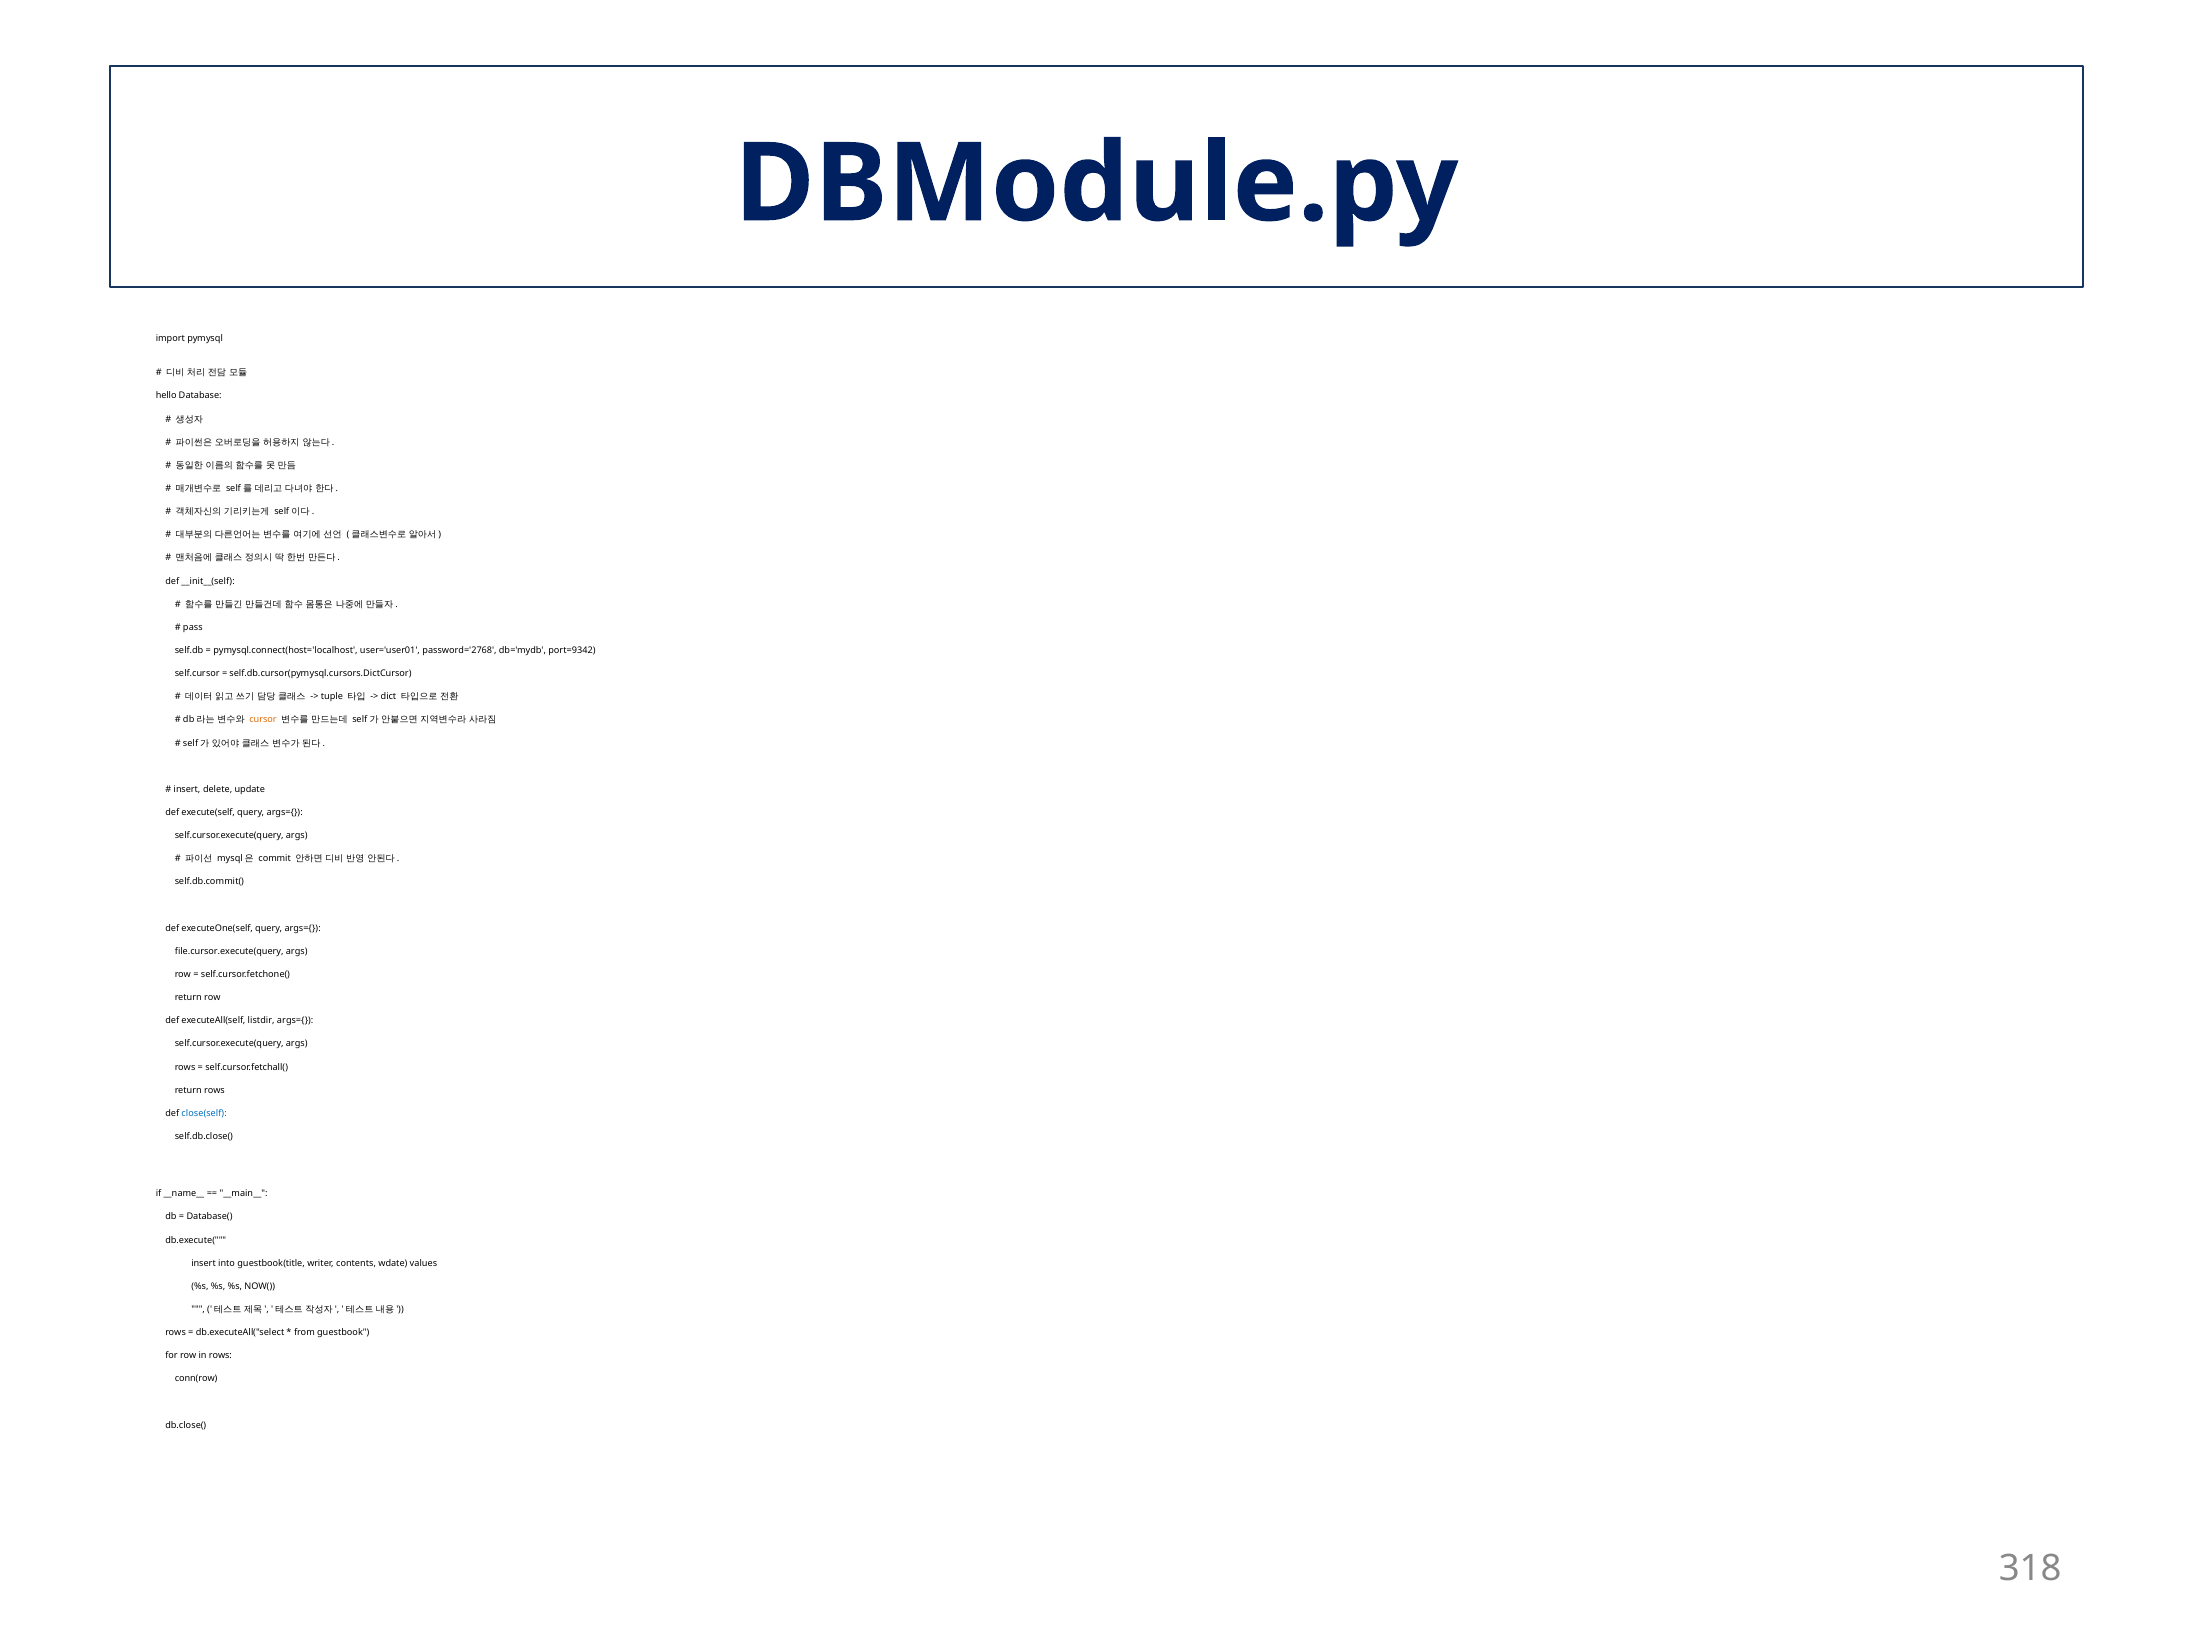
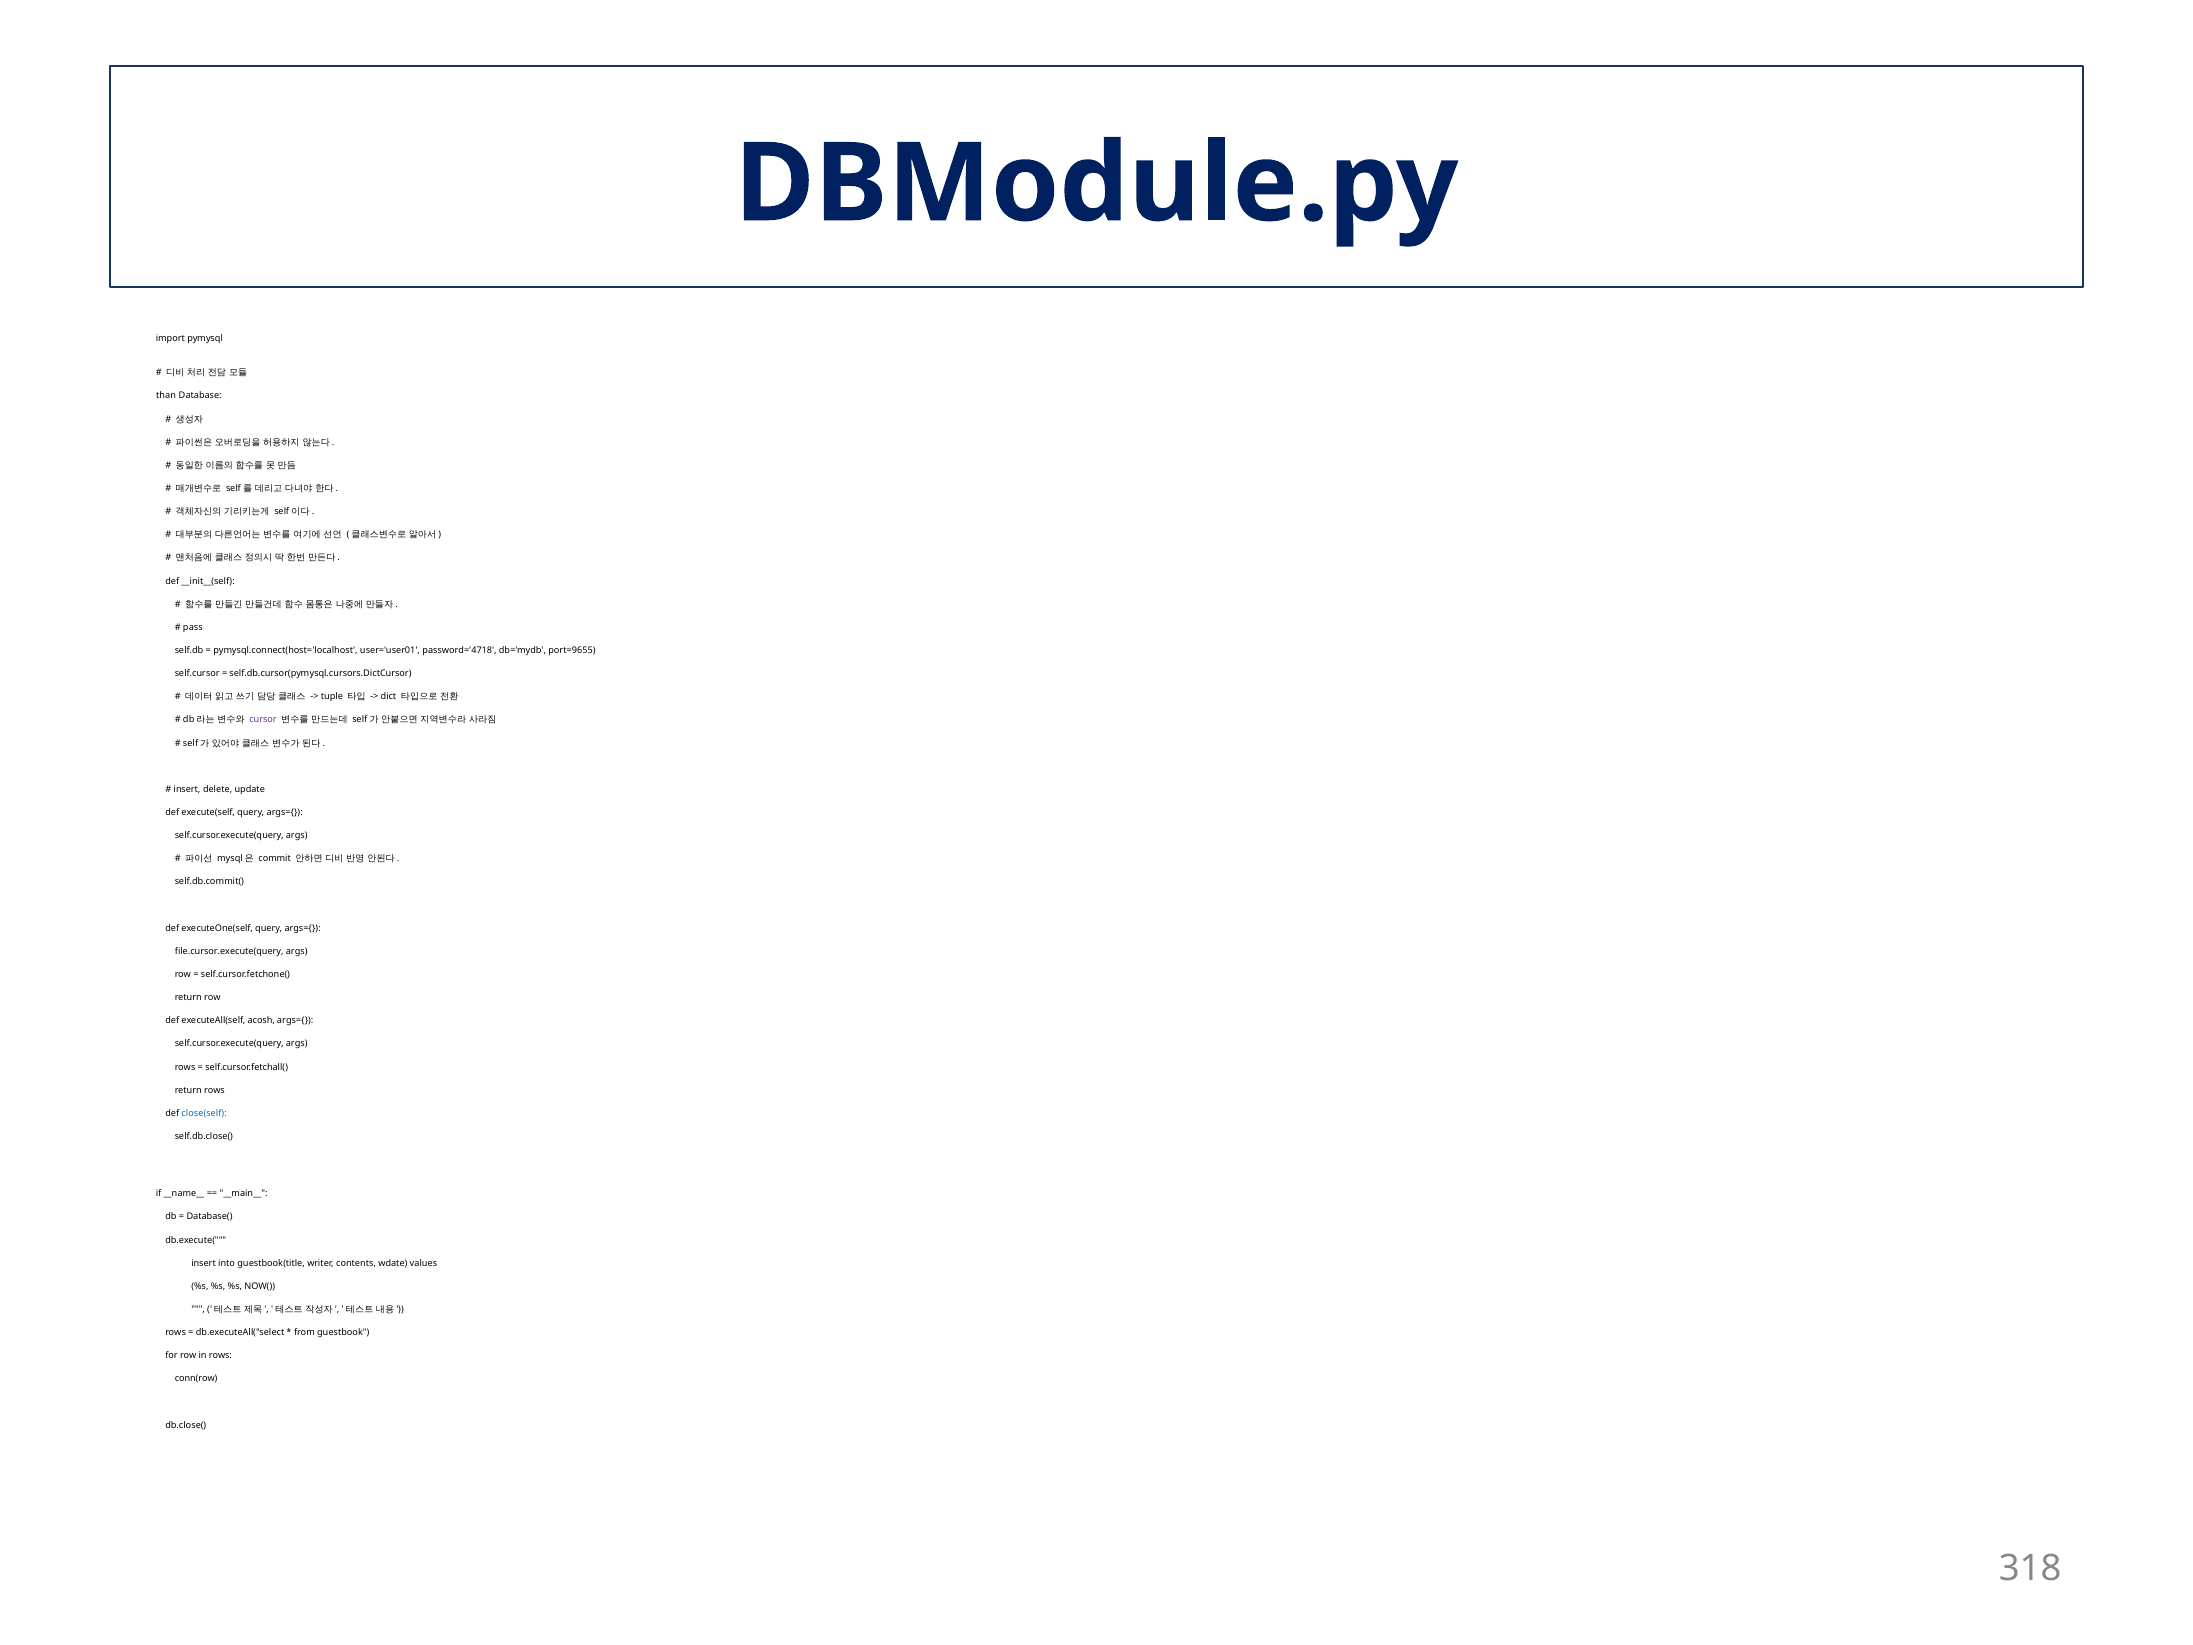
hello: hello -> than (166, 396)
password='2768: password='2768 -> password='4718 (460, 650)
port=9342: port=9342 -> port=9655 (572, 650)
cursor colour: orange -> purple (263, 720)
listdir: listdir -> acosh (261, 1021)
